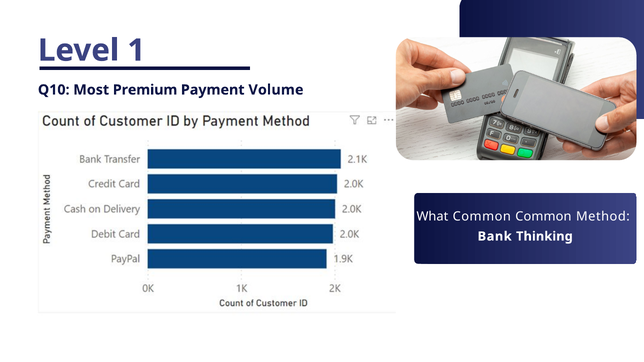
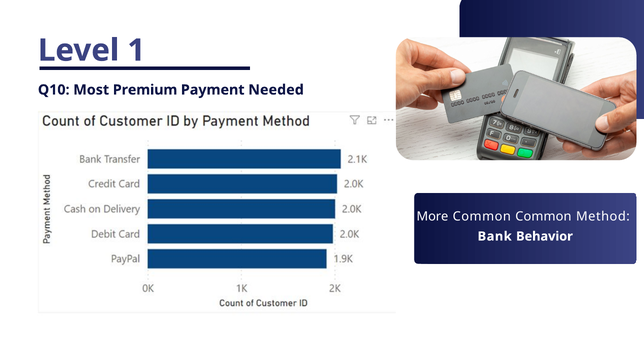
Volume: Volume -> Needed (276, 90)
What: What -> More (432, 217)
Thinking: Thinking -> Behavior (544, 237)
